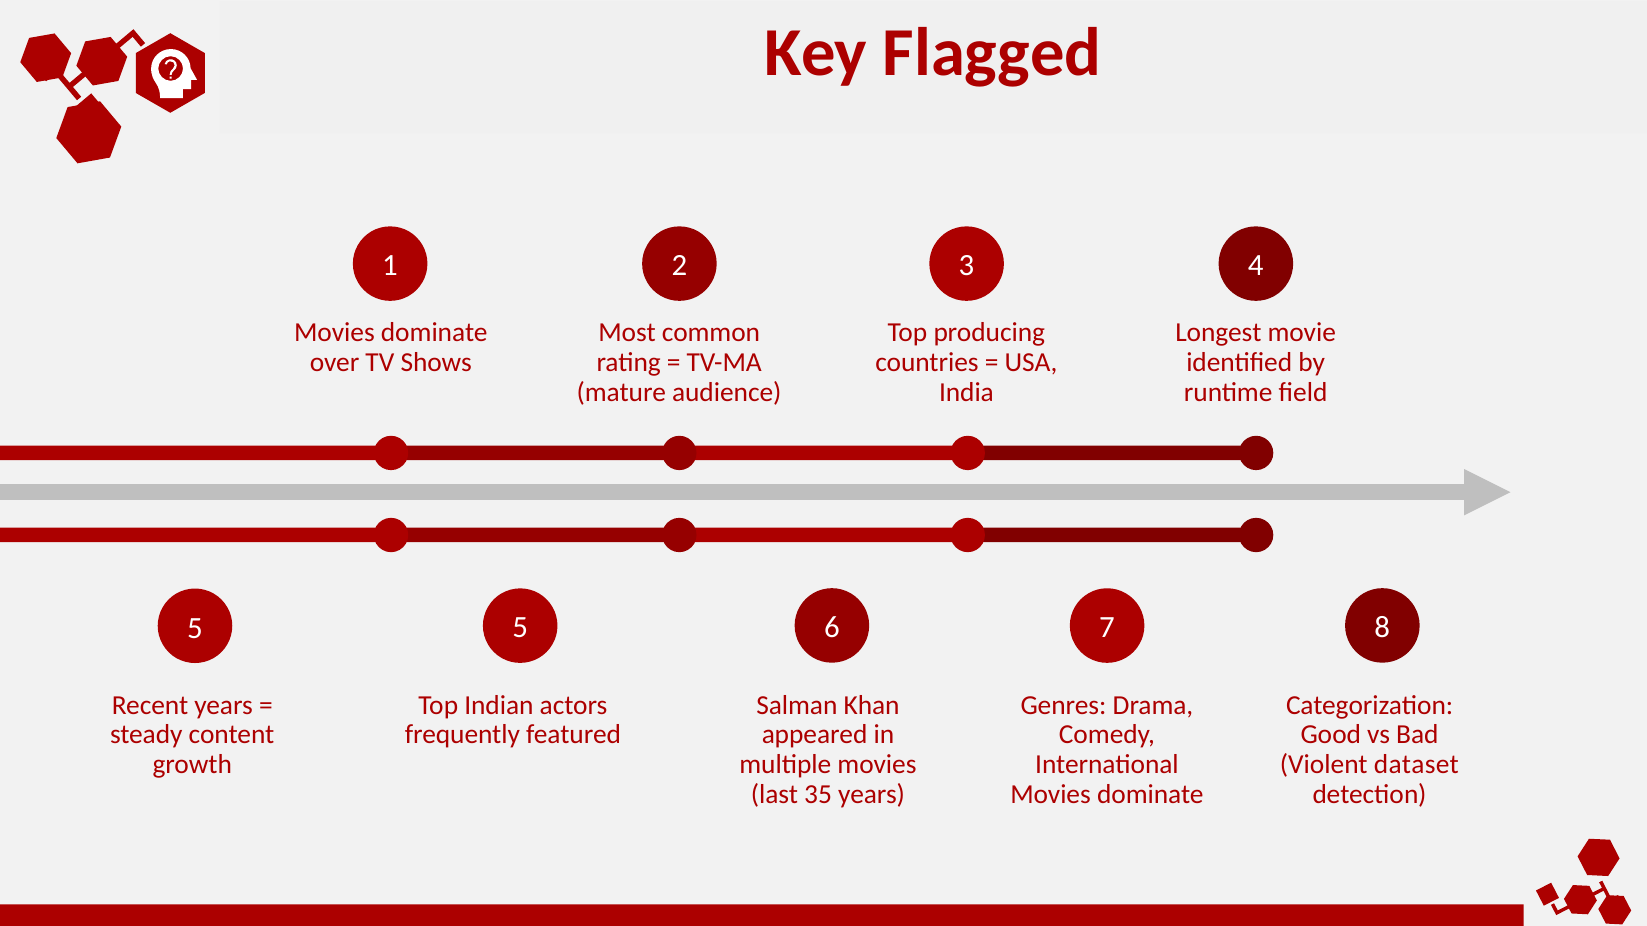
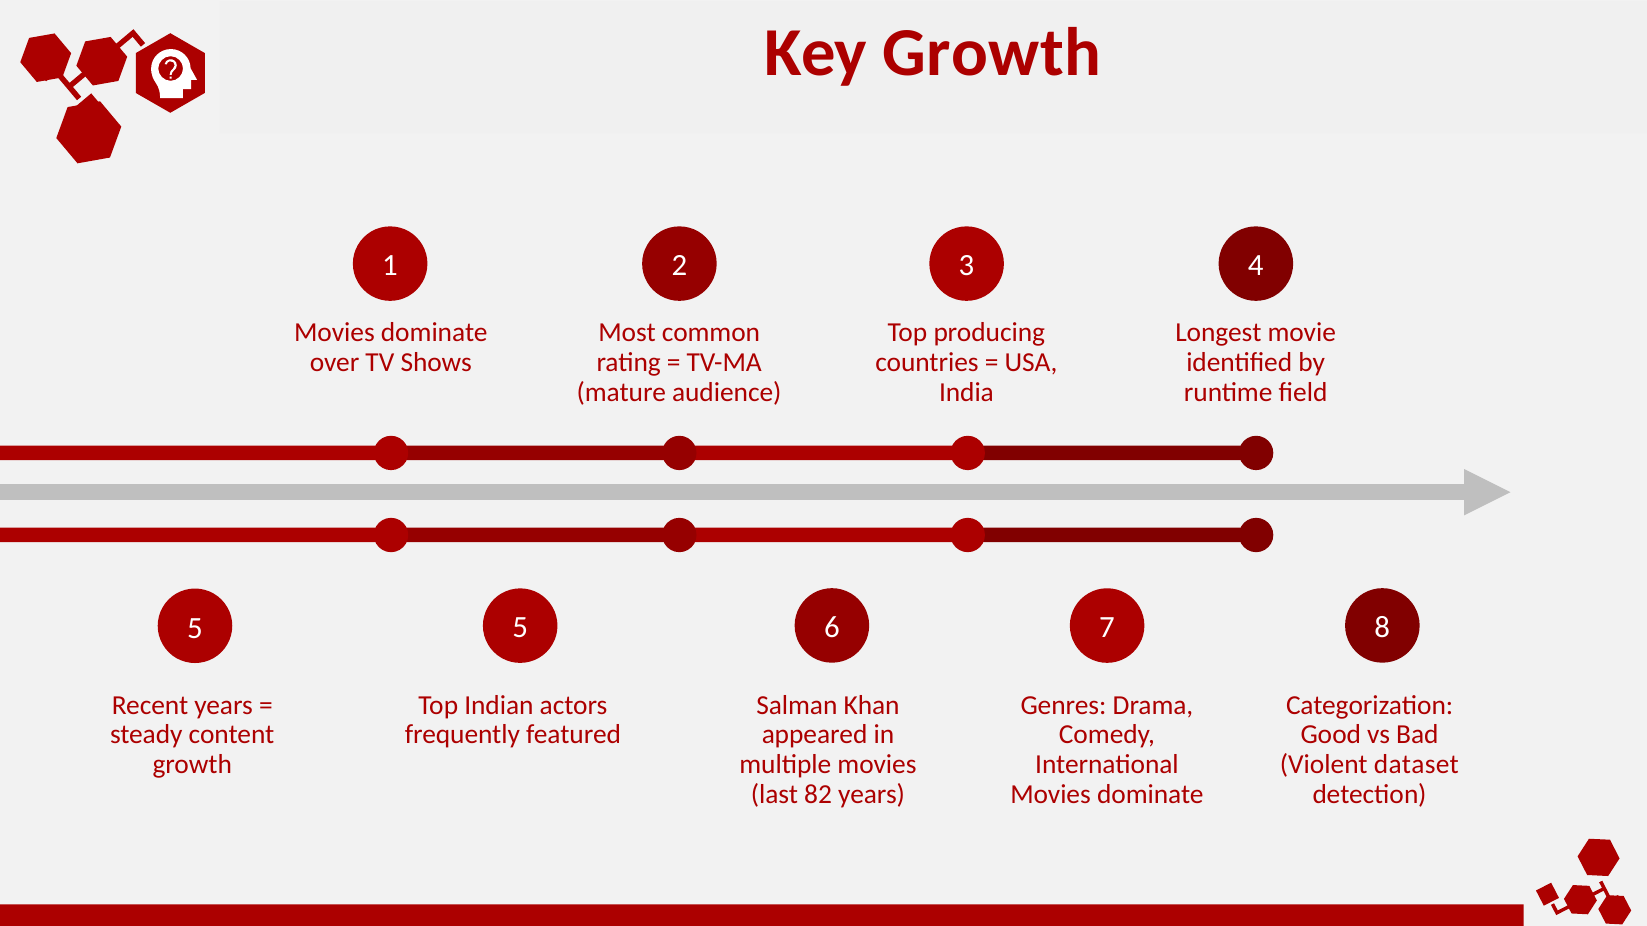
Key Flagged: Flagged -> Growth (992, 53)
35: 35 -> 82 (818, 794)
